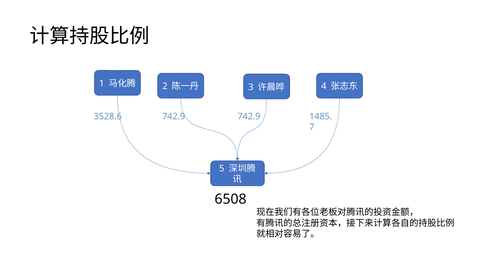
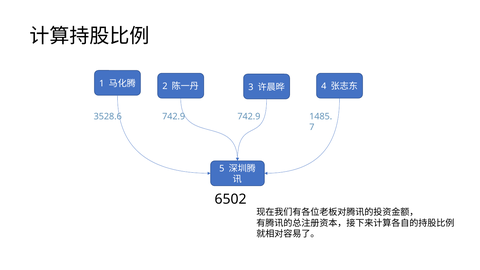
6508: 6508 -> 6502 (231, 199)
